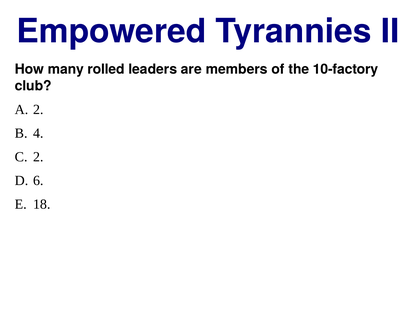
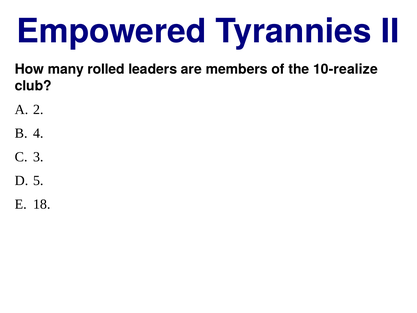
10-factory: 10-factory -> 10-realize (345, 69)
2: 2 -> 3 (38, 157)
6: 6 -> 5 (38, 180)
